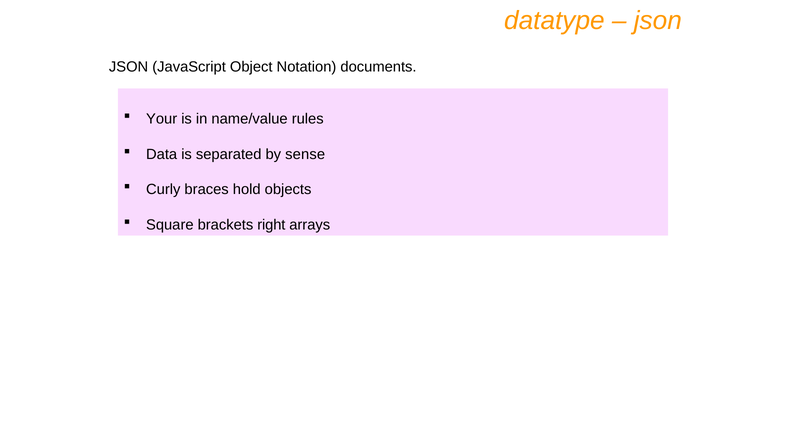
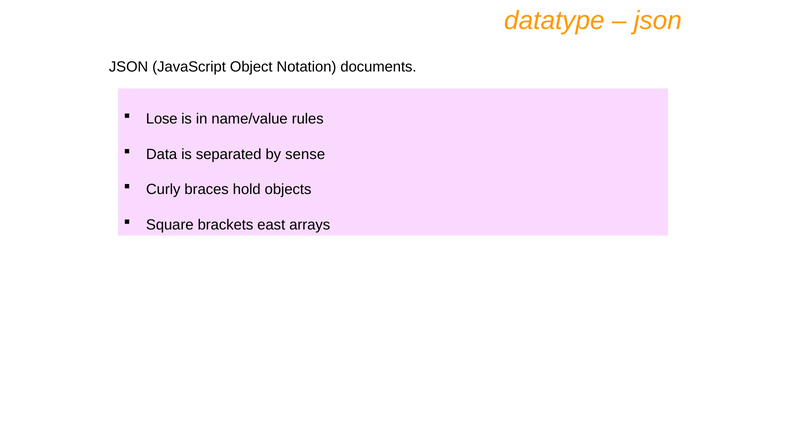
Your: Your -> Lose (162, 119)
right: right -> east (271, 225)
